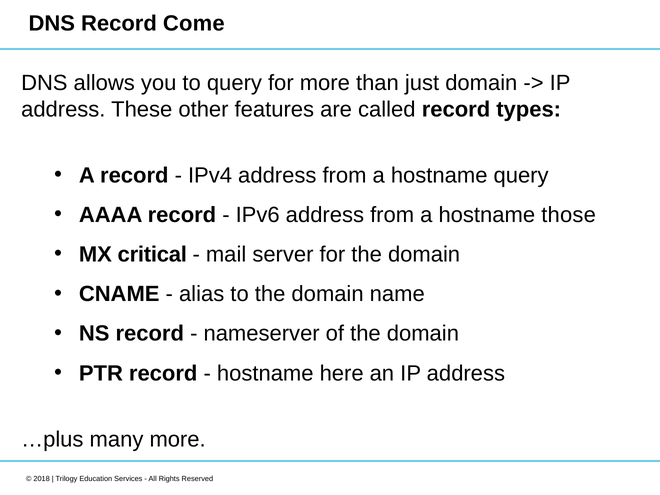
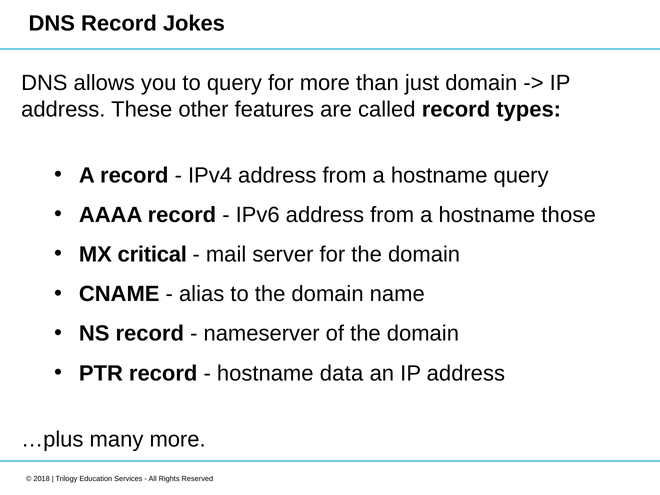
Come: Come -> Jokes (194, 23)
here: here -> data (342, 373)
